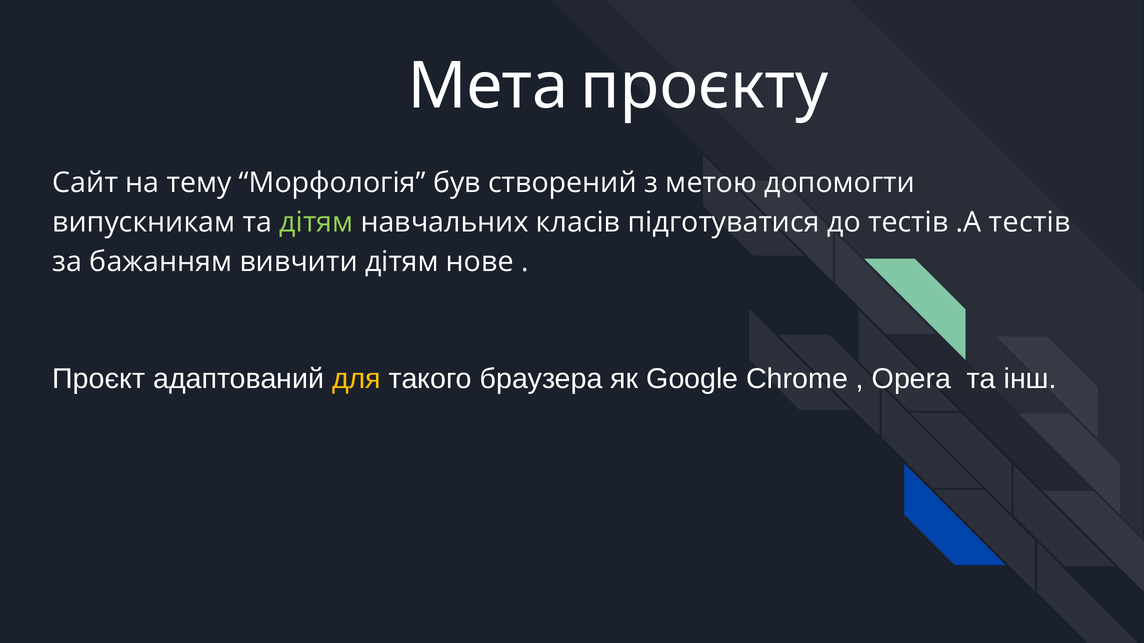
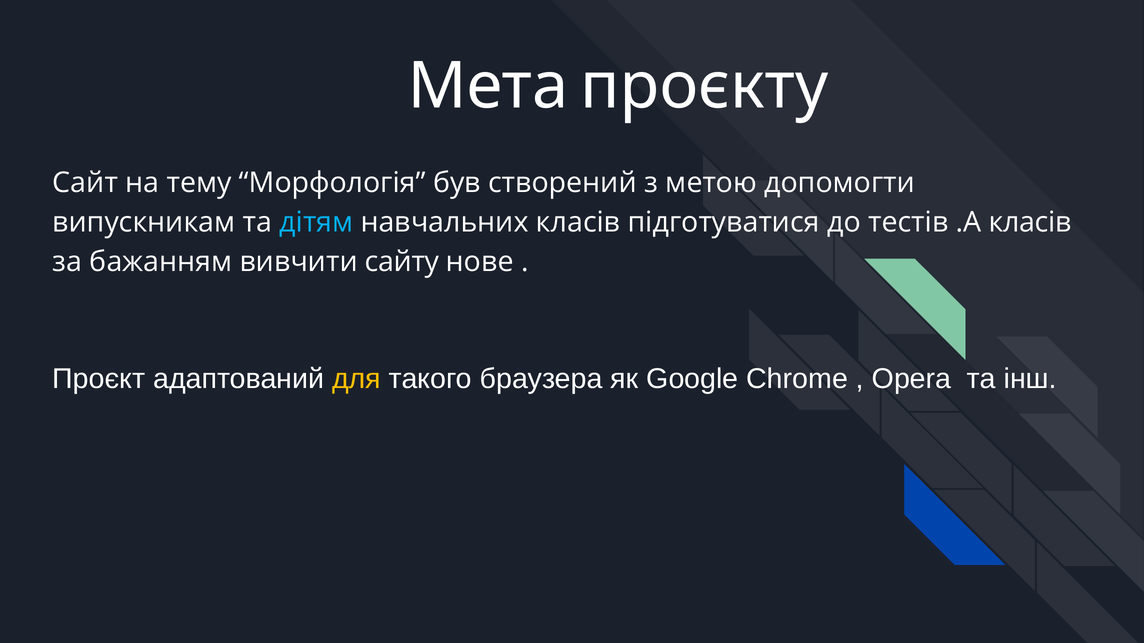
дітям colour: light green -> light blue (316, 223)
.А тестів: тестів -> класів (1030, 223)
вивчити дітям: дітям -> сайту (402, 262)
